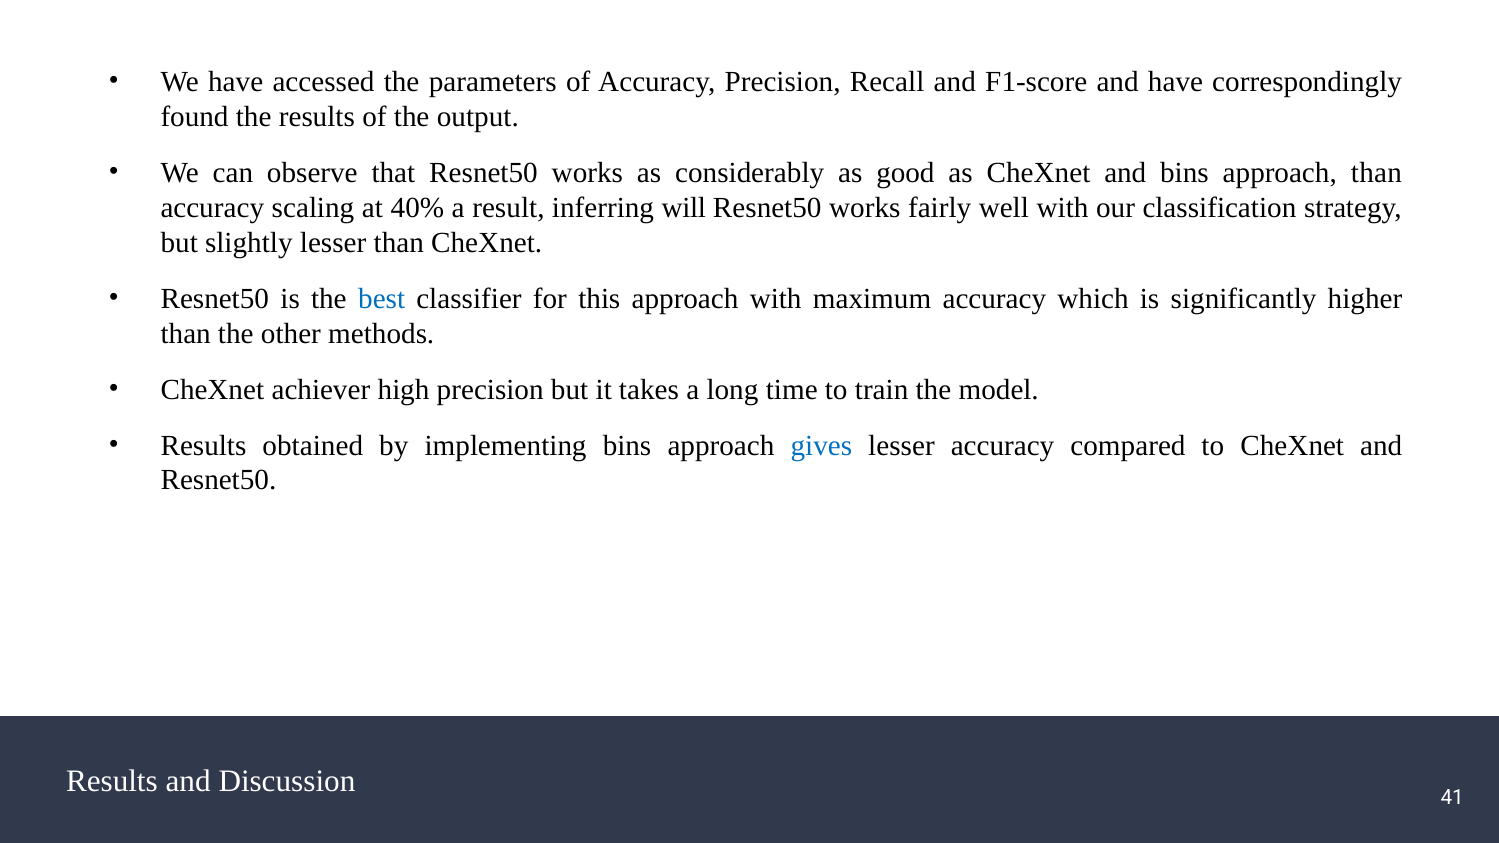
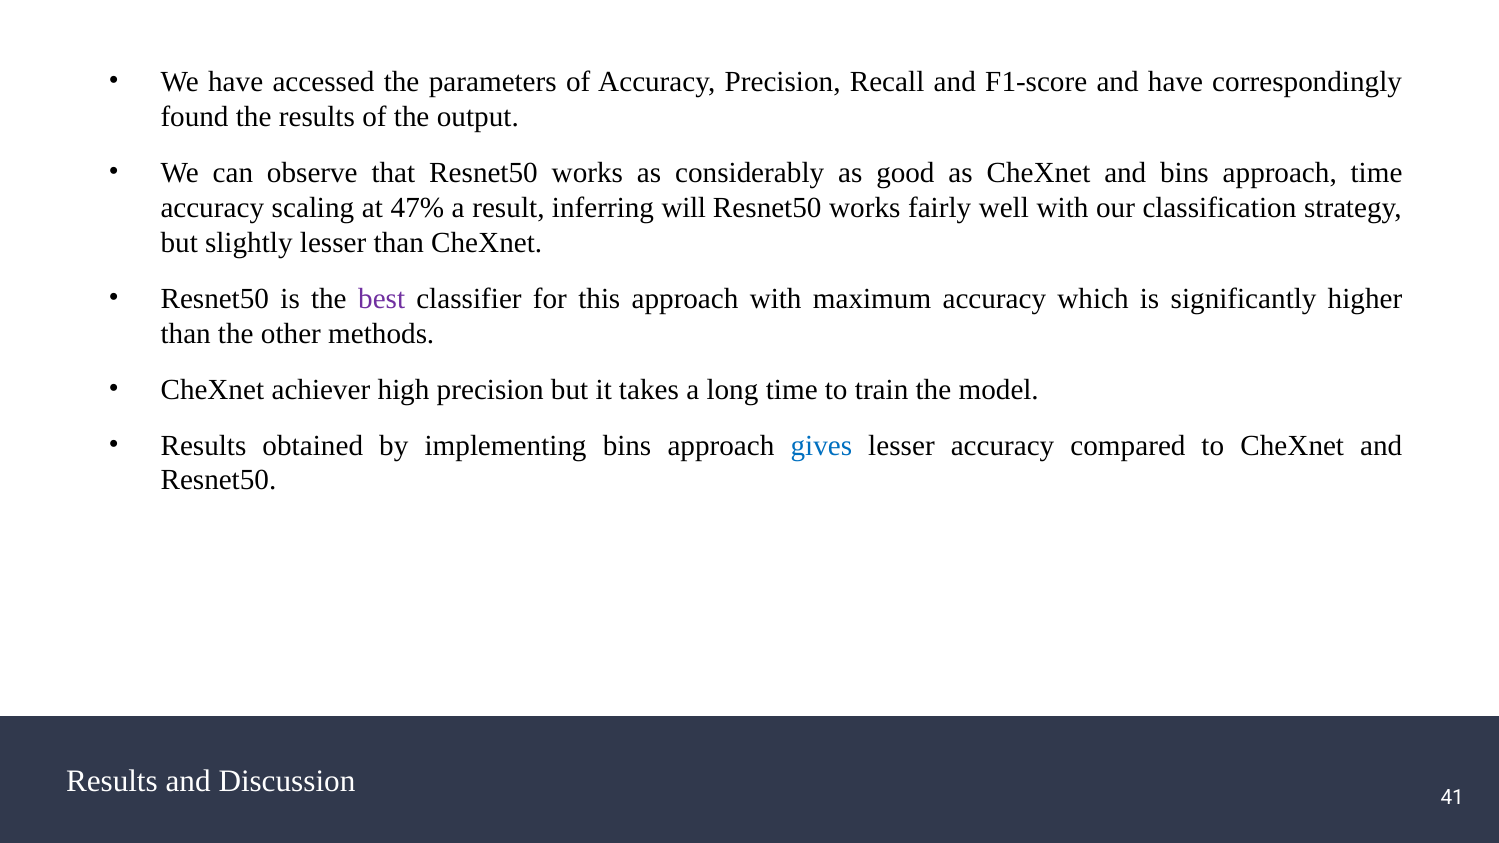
approach than: than -> time (1377, 173)
40%: 40% -> 47% (417, 208)
best colour: blue -> purple (382, 299)
